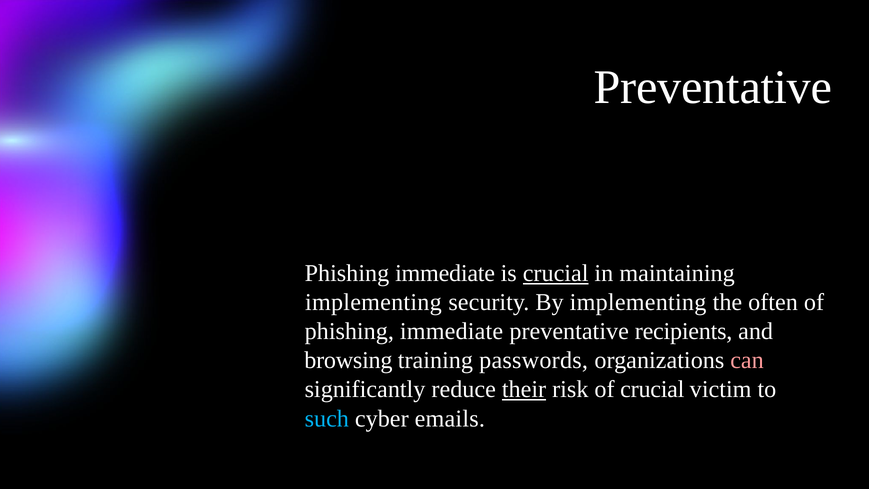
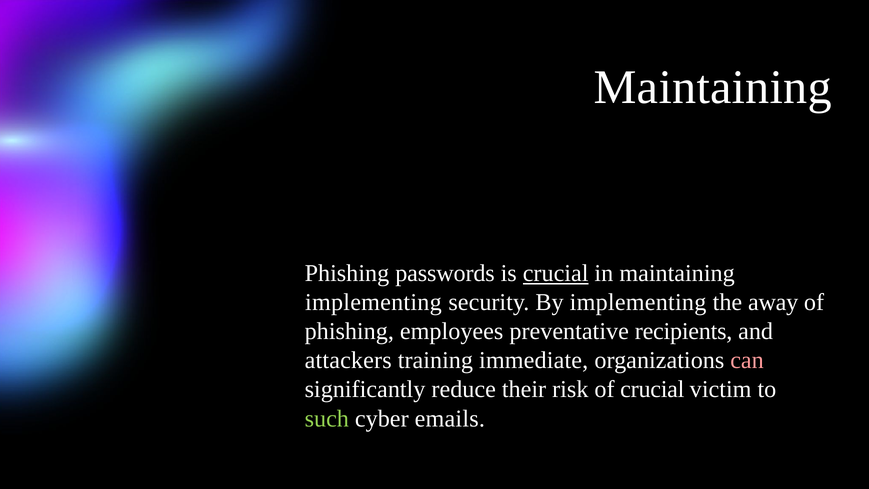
Preventative: Preventative -> Maintaining (713, 87)
immediate: immediate -> passwords (445, 273)
often: often -> away (773, 302)
immediate: immediate -> employees (452, 331)
browsing: browsing -> attackers (348, 360)
passwords: passwords -> immediate (534, 360)
their underline: present -> none (524, 389)
such colour: light blue -> light green (327, 418)
